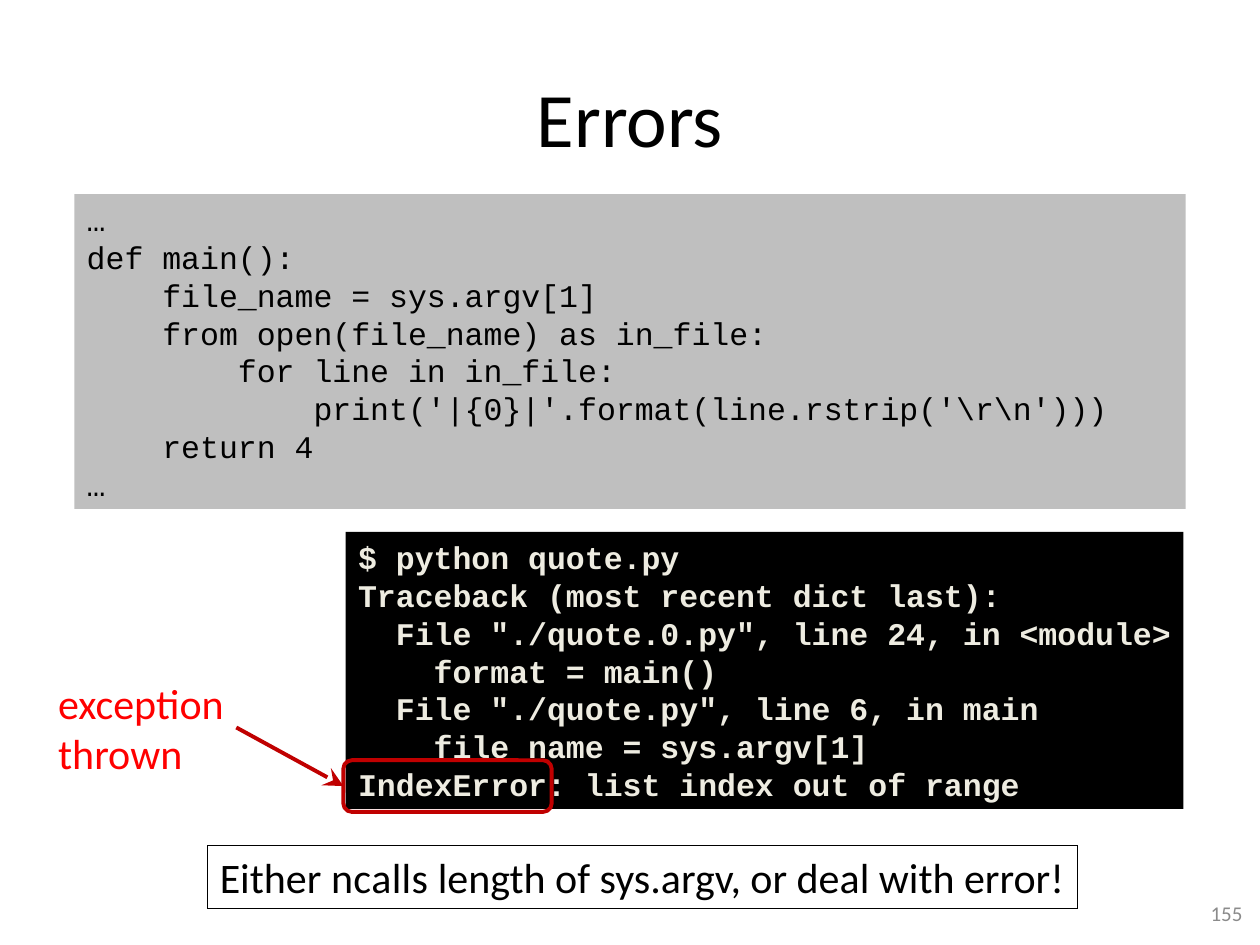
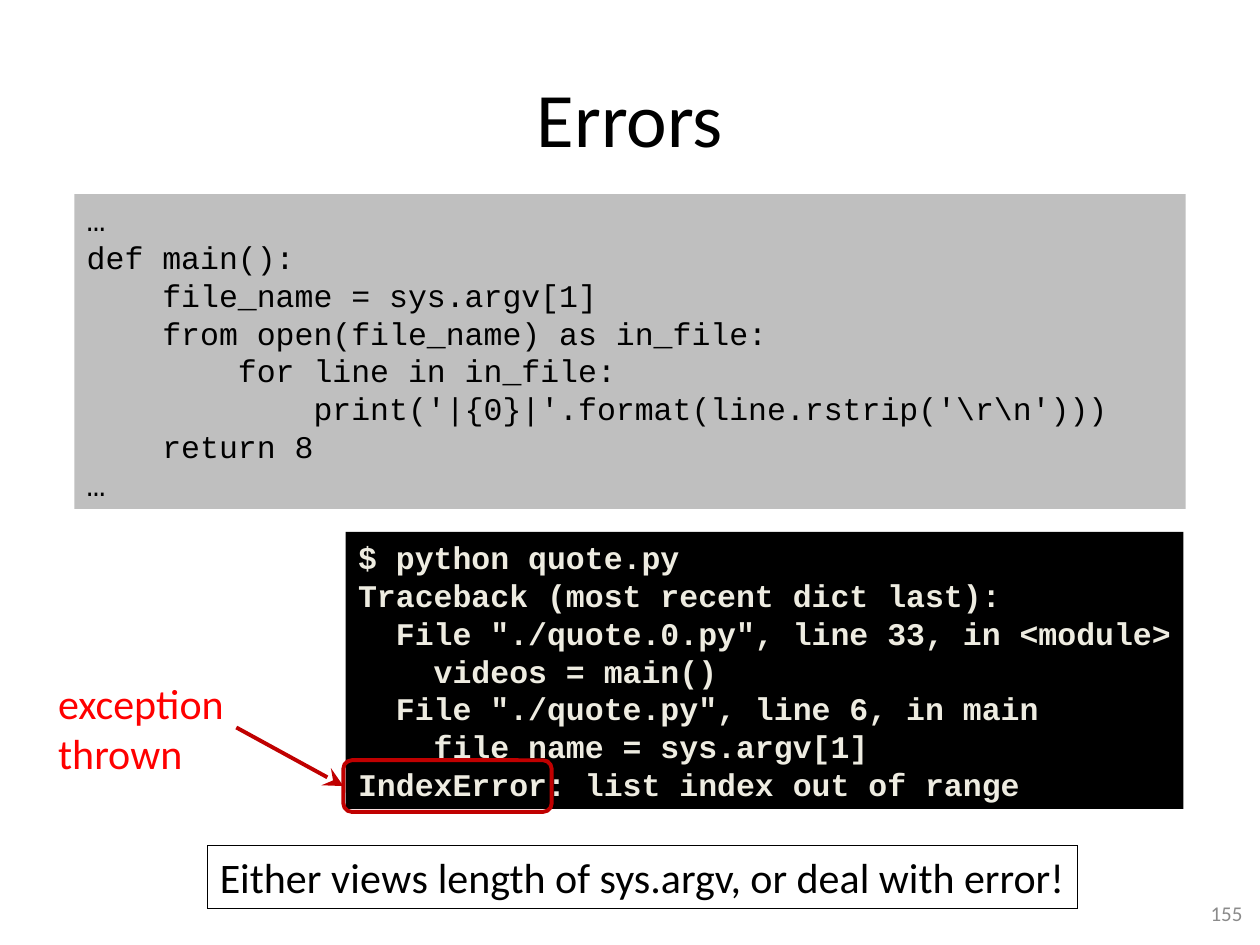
4: 4 -> 8 (304, 448)
24: 24 -> 33 (916, 635)
format: format -> videos (490, 673)
ncalls: ncalls -> views (380, 880)
